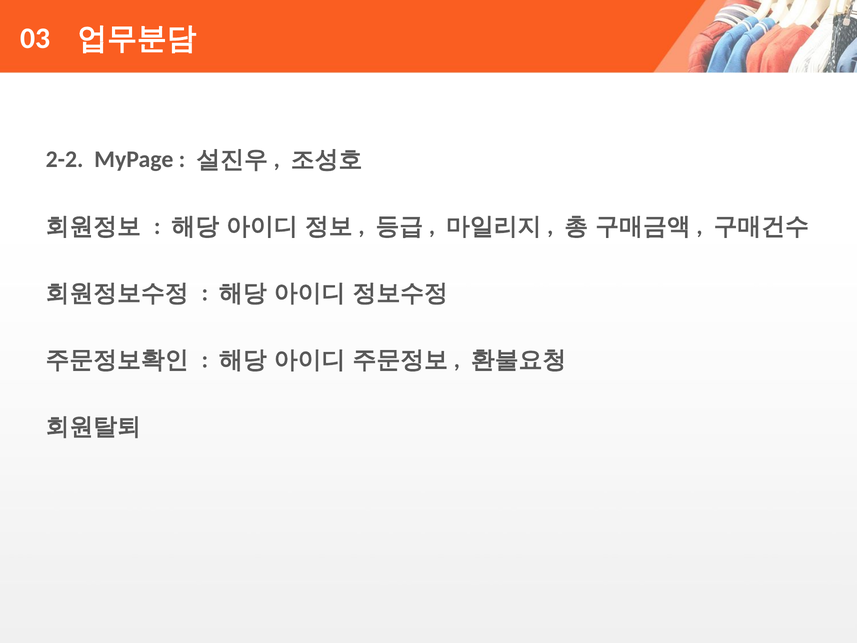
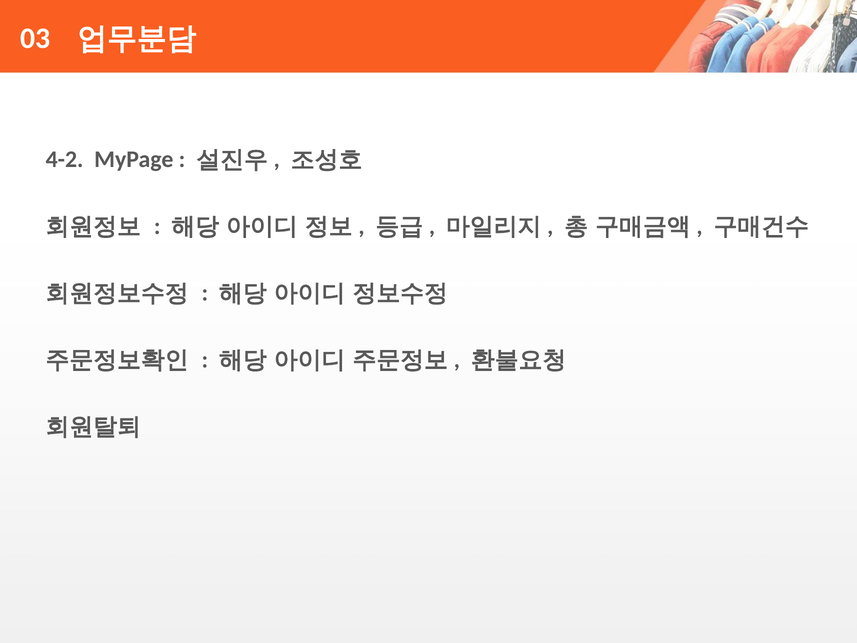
2-2: 2-2 -> 4-2 (65, 159)
